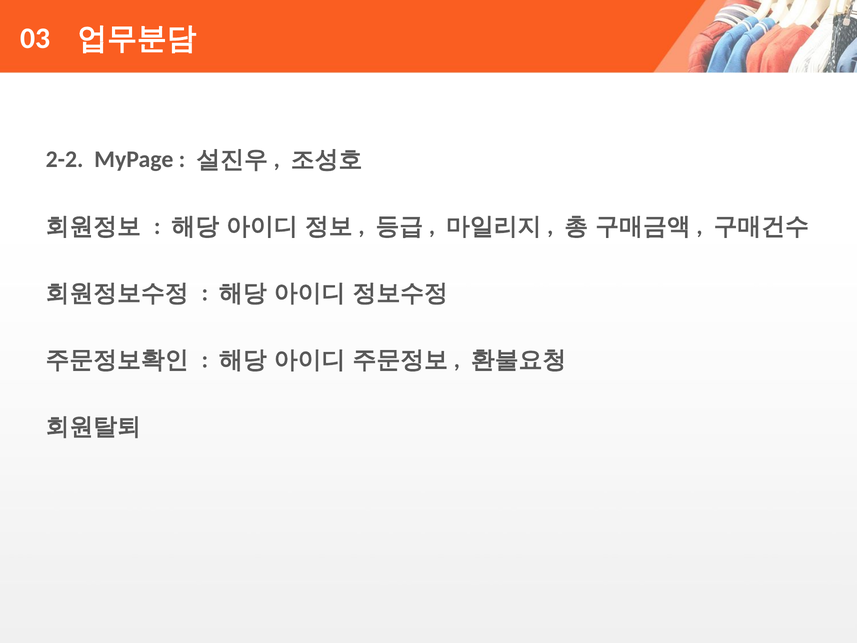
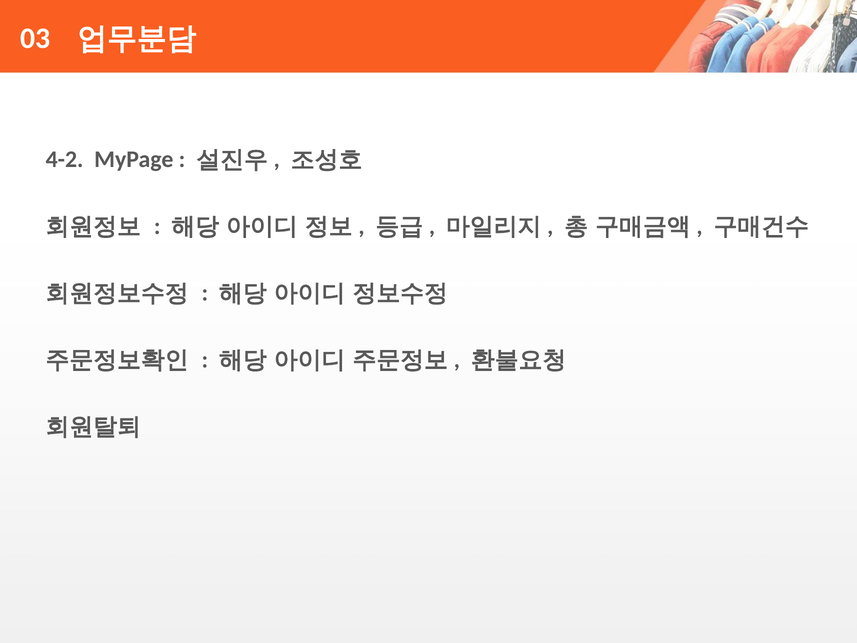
2-2: 2-2 -> 4-2 (65, 159)
